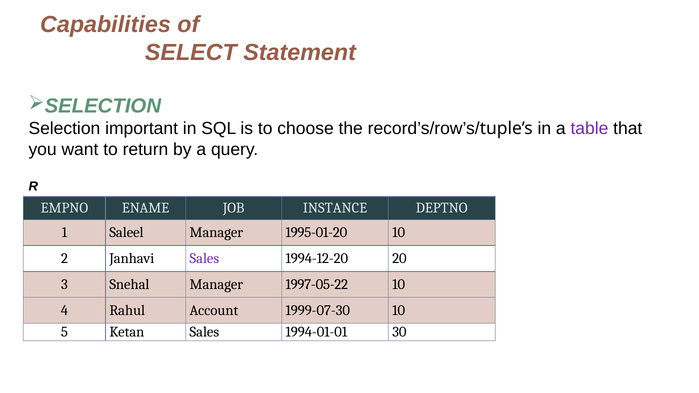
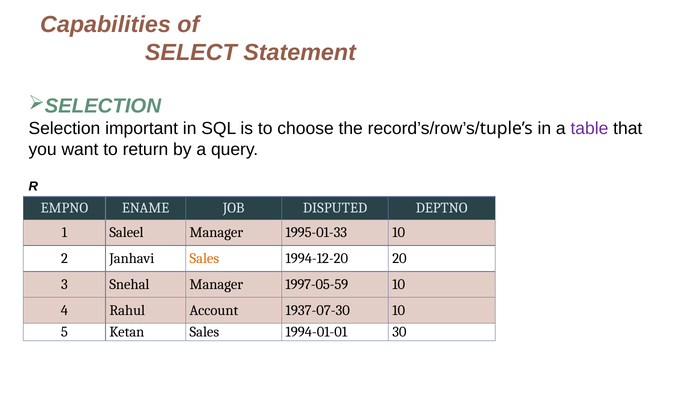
INSTANCE: INSTANCE -> DISPUTED (335, 208)
1995-01-20: 1995-01-20 -> 1995-01-33 (316, 233)
Sales colour: purple -> orange (204, 259)
1997-05-22: 1997-05-22 -> 1997-05-59 (317, 284)
1999-07-30: 1999-07-30 -> 1937-07-30 (318, 310)
